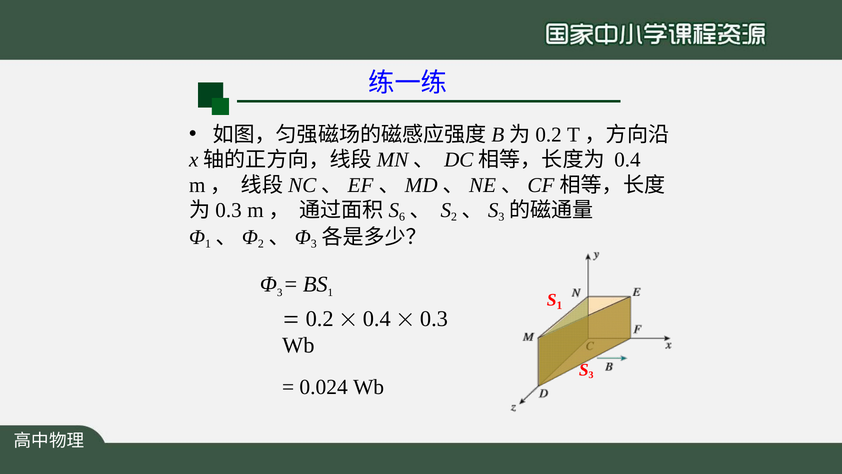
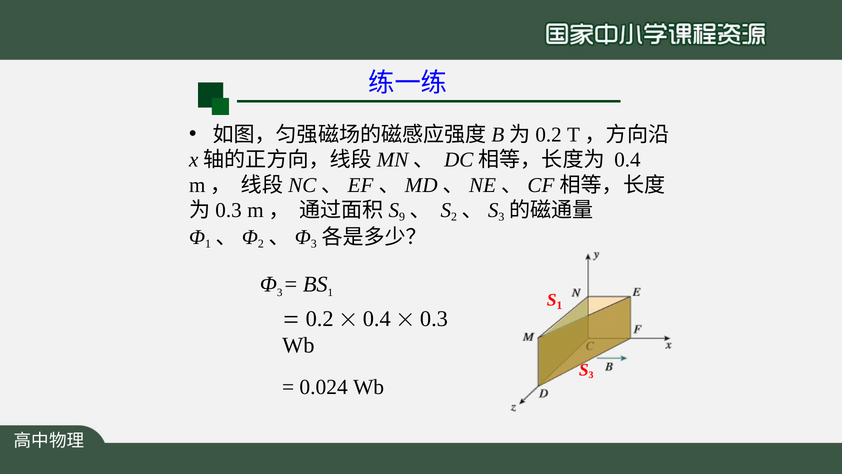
6: 6 -> 9 (402, 217)
